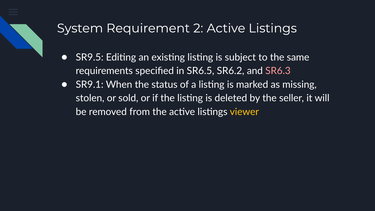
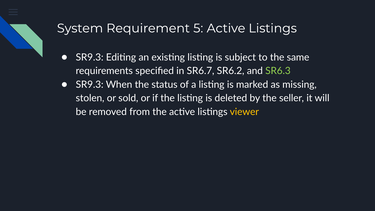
2: 2 -> 5 (198, 28)
SR9.5: SR9.5 -> SR9.3 (90, 57)
SR6.5: SR6.5 -> SR6.7 (201, 71)
SR6.3 colour: pink -> light green (278, 71)
SR9.1: SR9.1 -> SR9.3 (90, 85)
